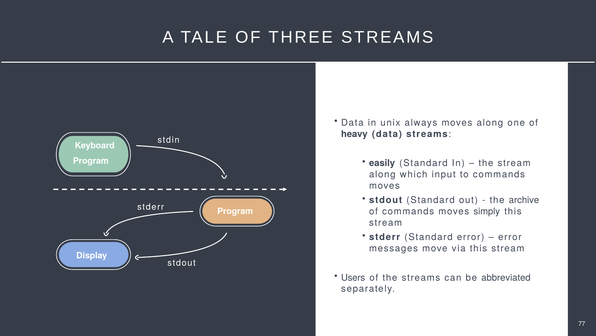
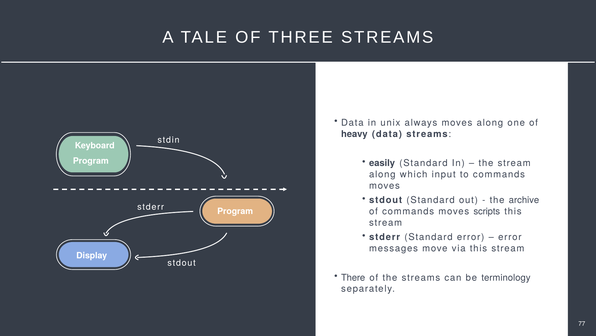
simply: simply -> scripts (487, 211)
Users: Users -> There (353, 277)
abbreviated: abbreviated -> terminology (506, 277)
